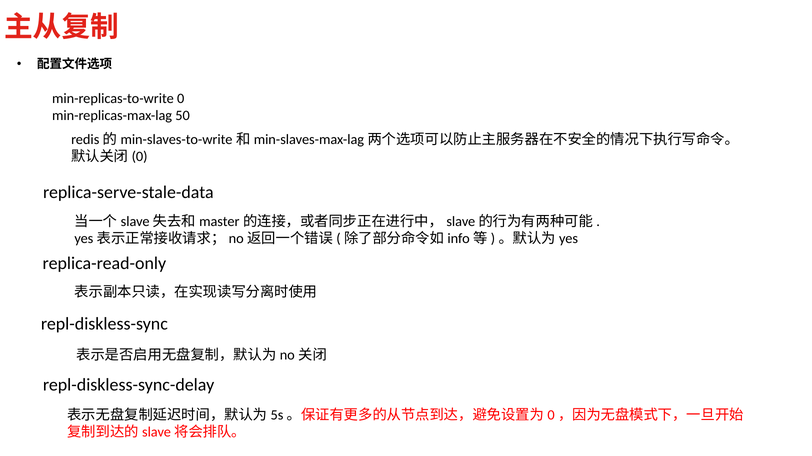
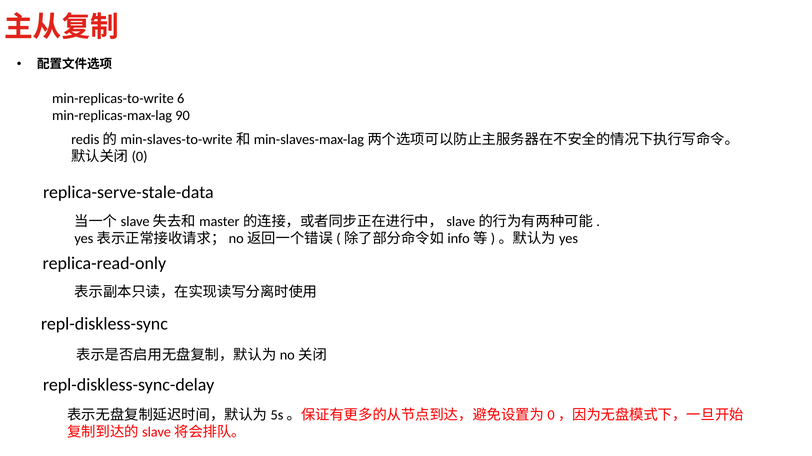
0: 0 -> 6 (181, 99)
50: 50 -> 90 (183, 116)
